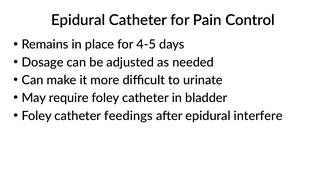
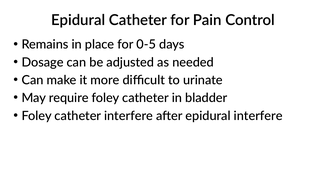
4-5: 4-5 -> 0-5 (146, 45)
catheter feedings: feedings -> interfere (128, 116)
